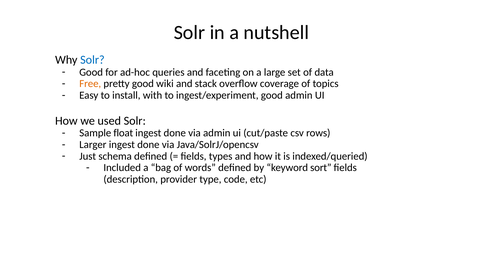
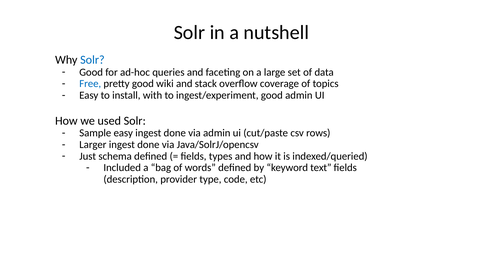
Free colour: orange -> blue (90, 84)
Sample float: float -> easy (123, 133)
sort: sort -> text (321, 168)
